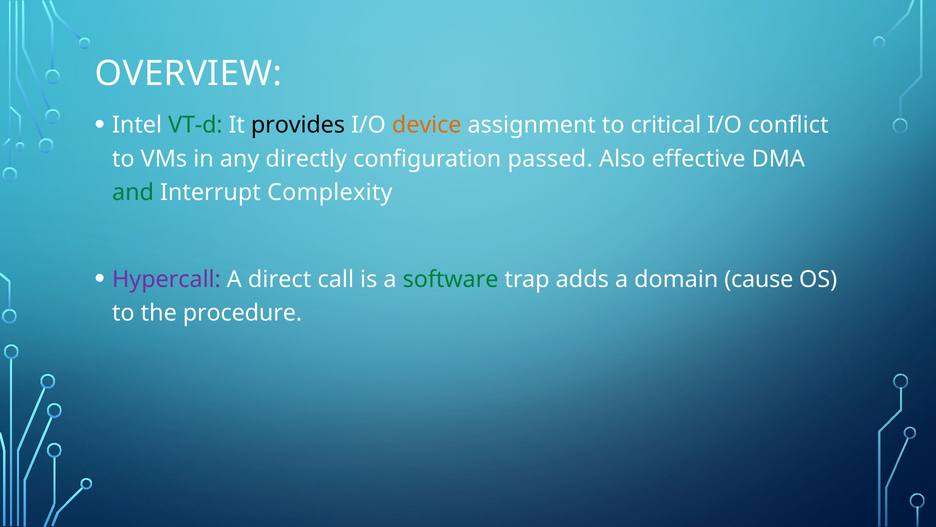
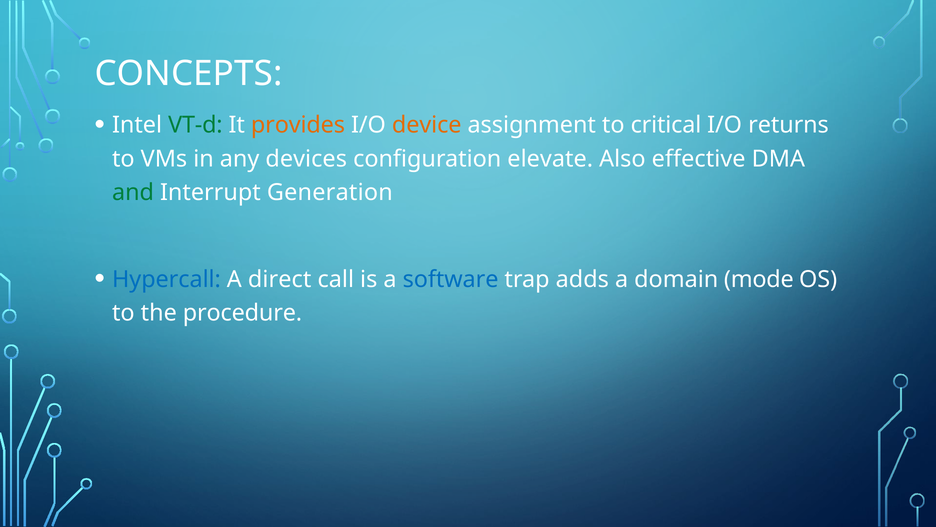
OVERVIEW: OVERVIEW -> CONCEPTS (189, 74)
provides colour: black -> orange (298, 125)
conflict: conflict -> returns (789, 125)
directly: directly -> devices (306, 159)
passed: passed -> elevate (550, 159)
Complexity: Complexity -> Generation (330, 192)
Hypercall colour: purple -> blue (166, 279)
software colour: green -> blue (451, 279)
cause: cause -> mode (759, 279)
